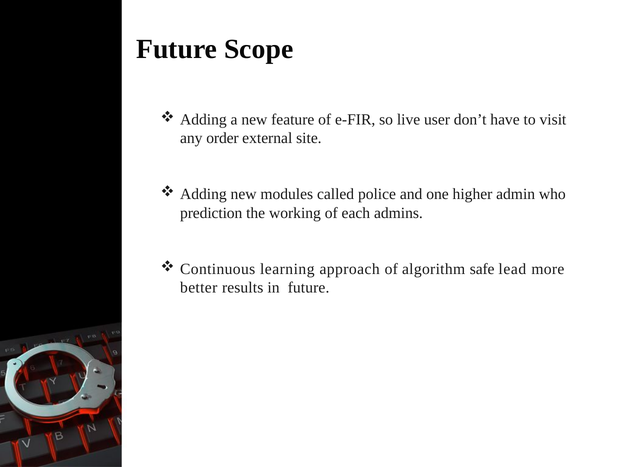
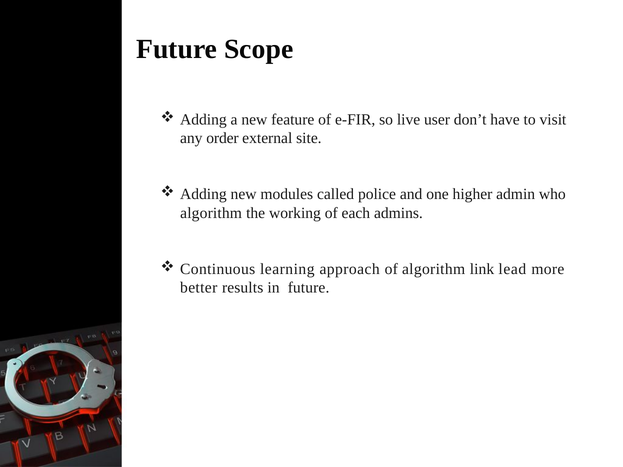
prediction: prediction -> algorithm (211, 213)
safe: safe -> link (482, 269)
